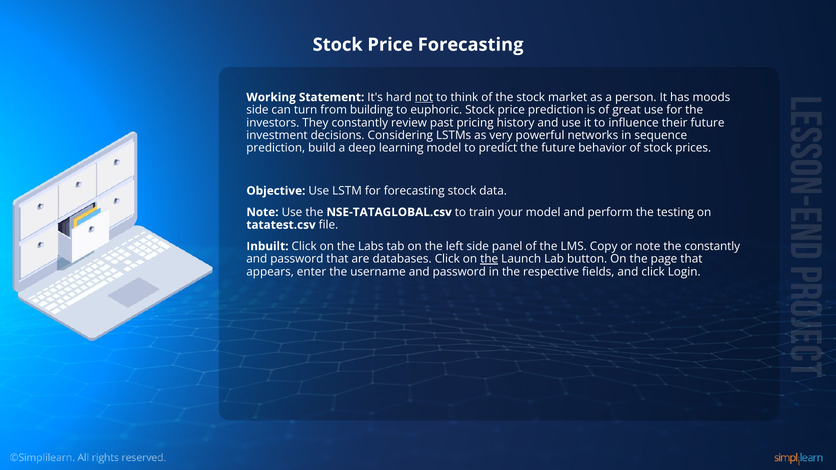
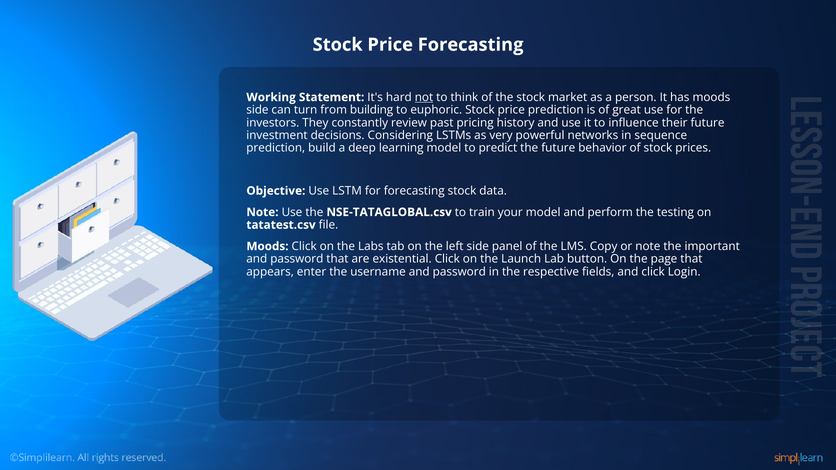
Inbuilt: Inbuilt -> Moods (267, 246)
the constantly: constantly -> important (712, 246)
databases: databases -> existential (402, 259)
the underline: present -> none (489, 259)
